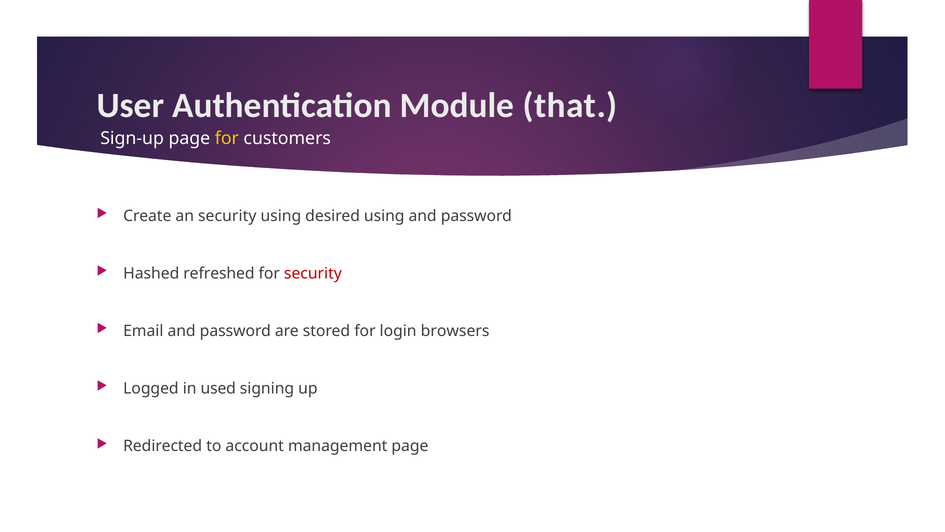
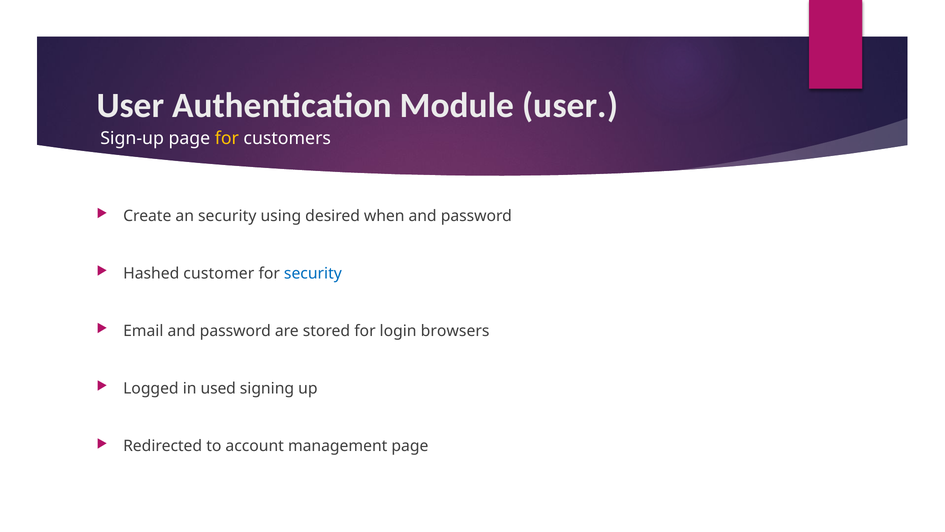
Module that: that -> user (570, 105)
desired using: using -> when (384, 216)
refreshed: refreshed -> customer (219, 273)
security colour: red -> blue (313, 273)
